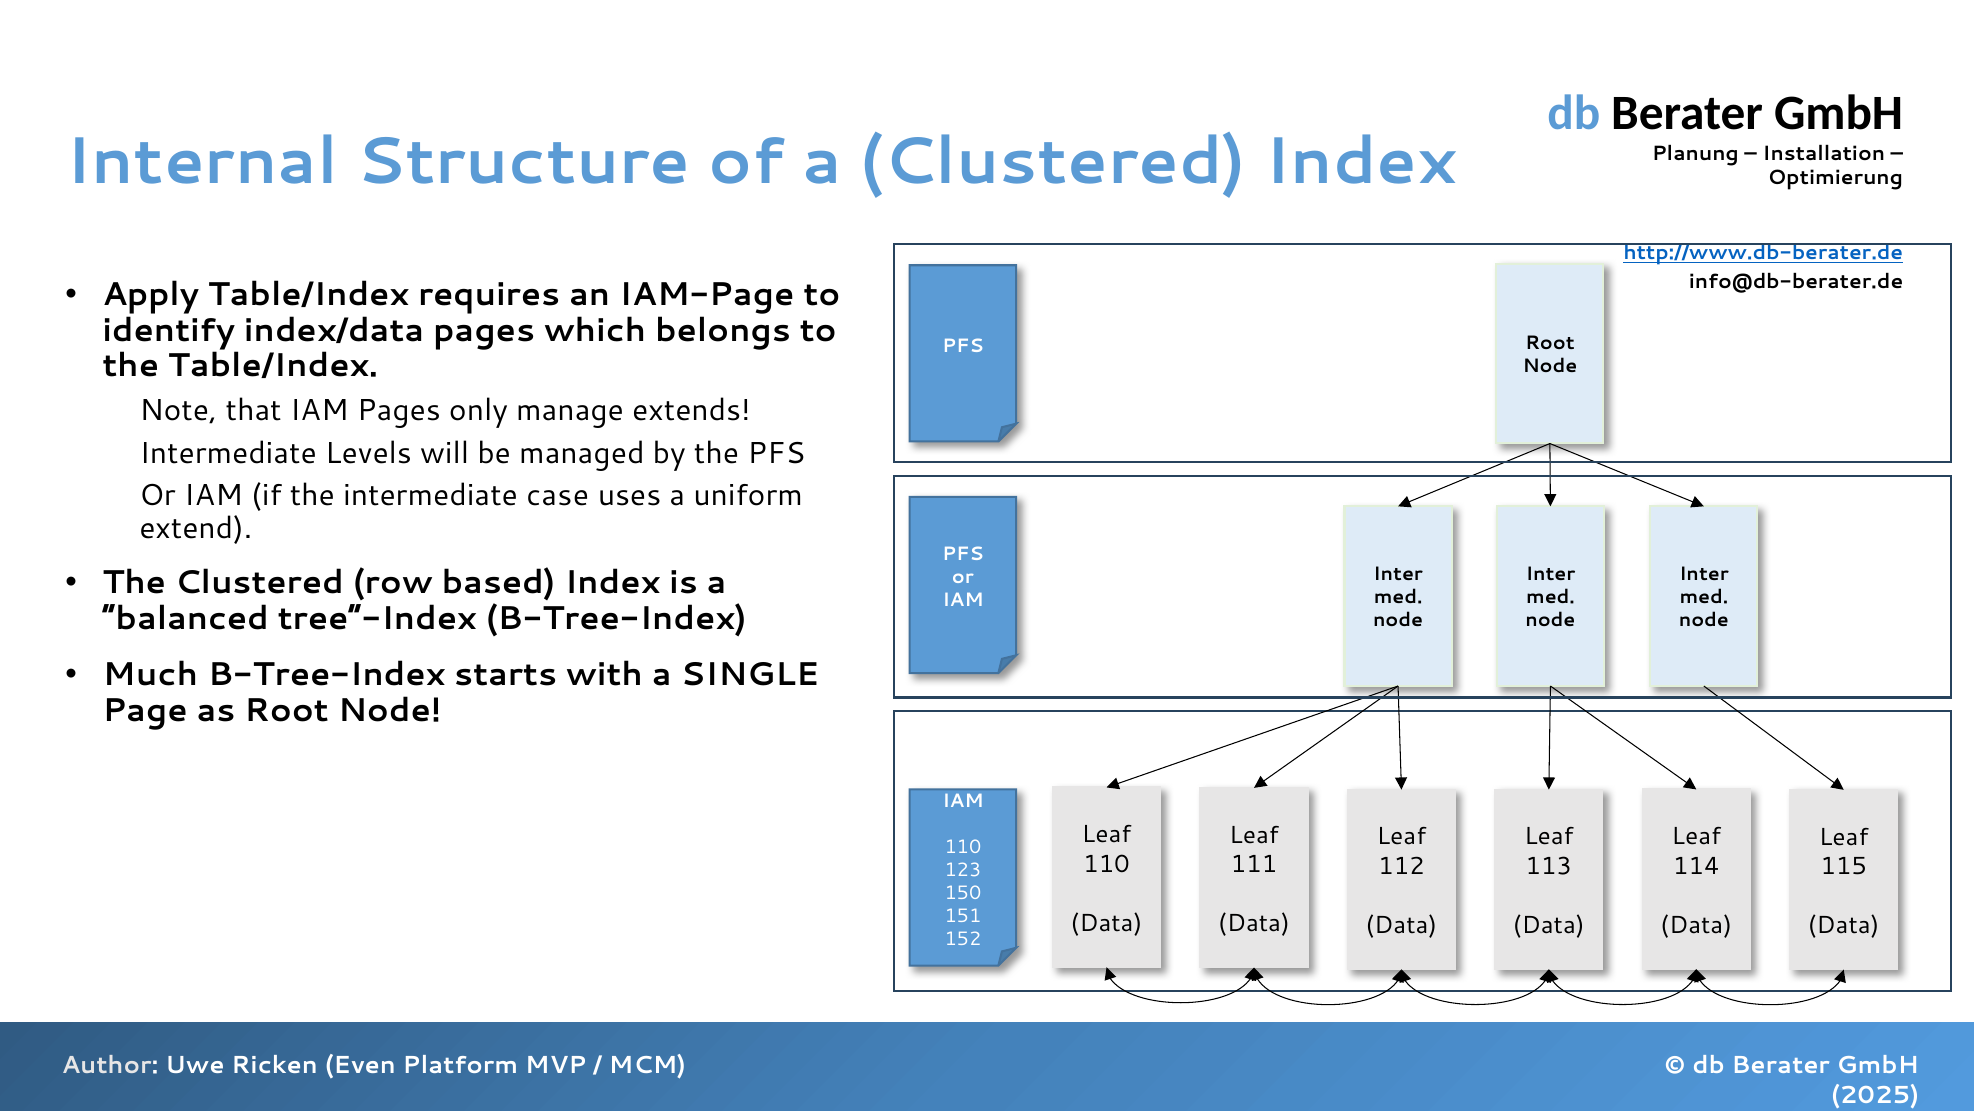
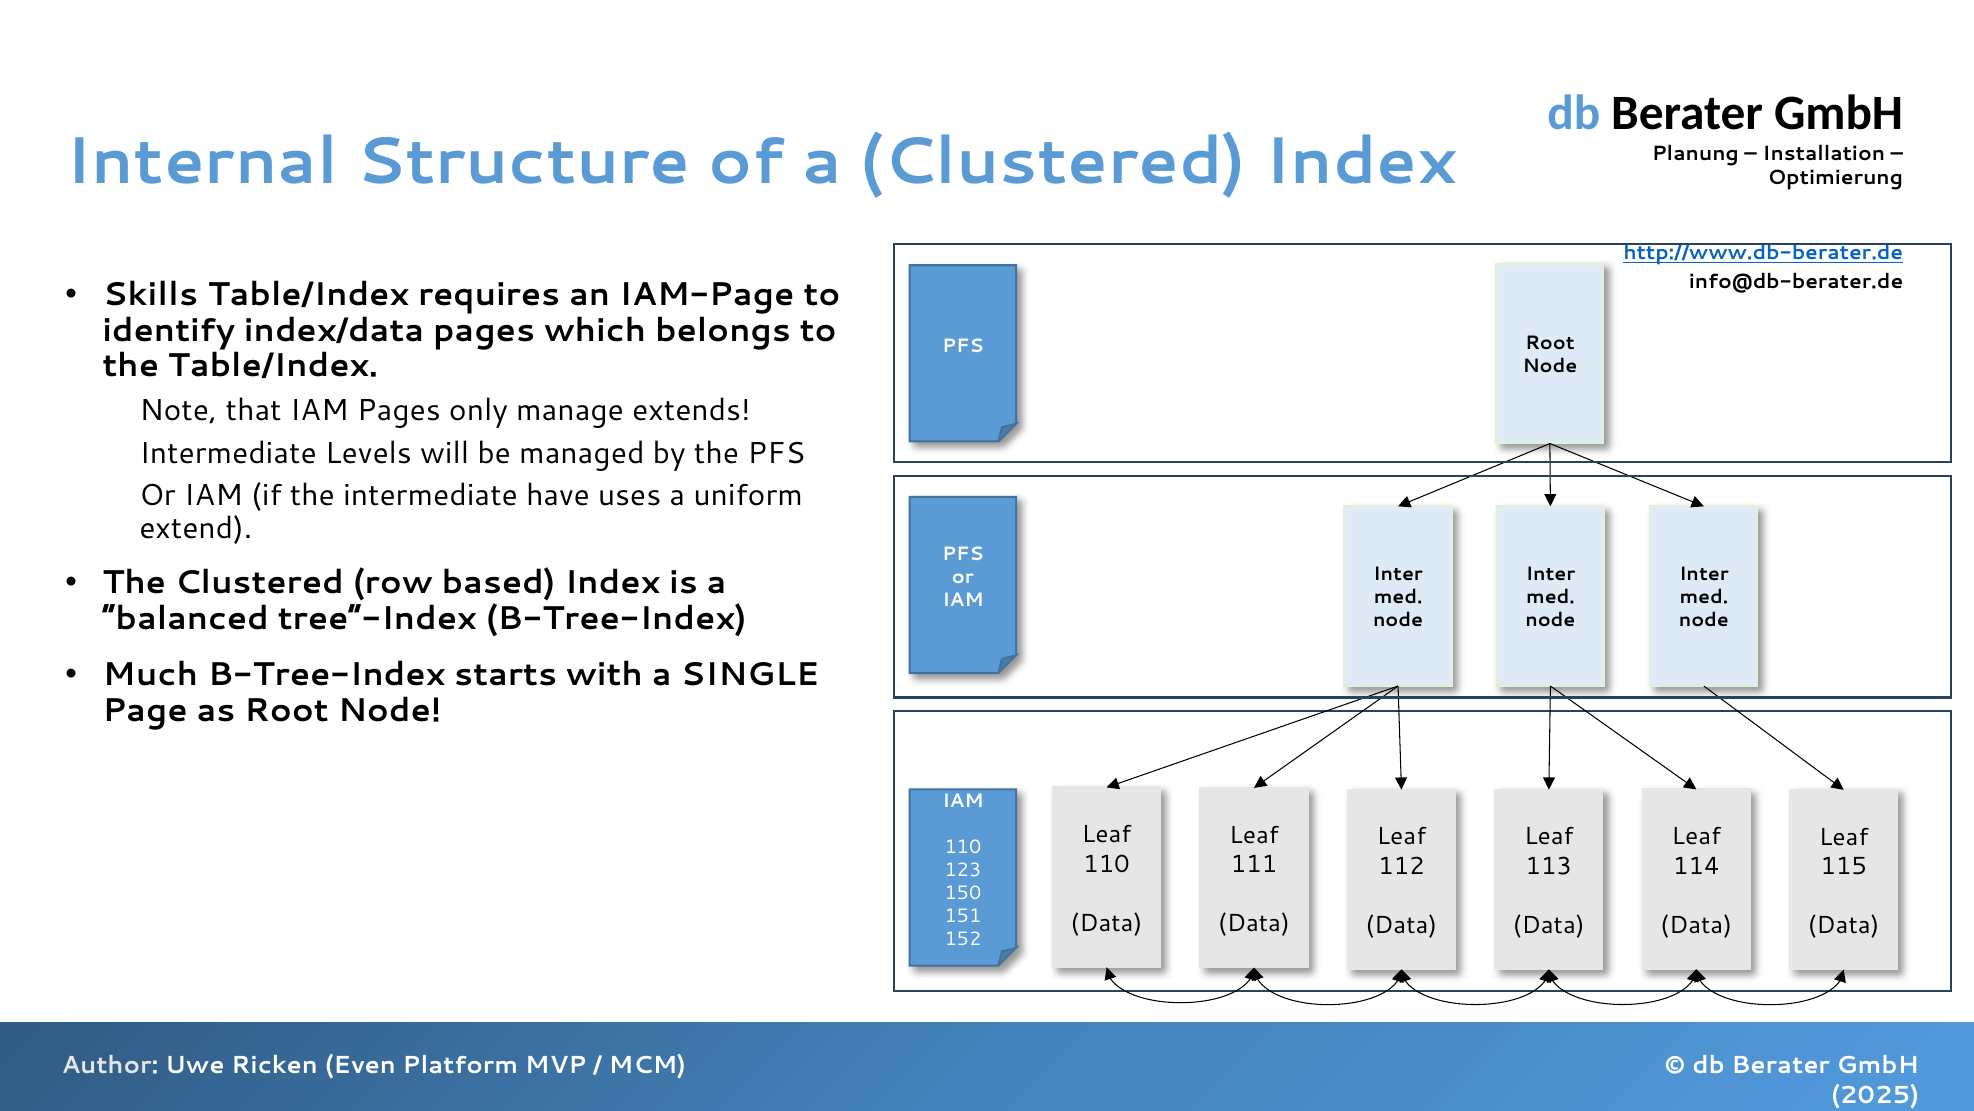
Apply: Apply -> Skills (150, 295)
case: case -> have (558, 496)
